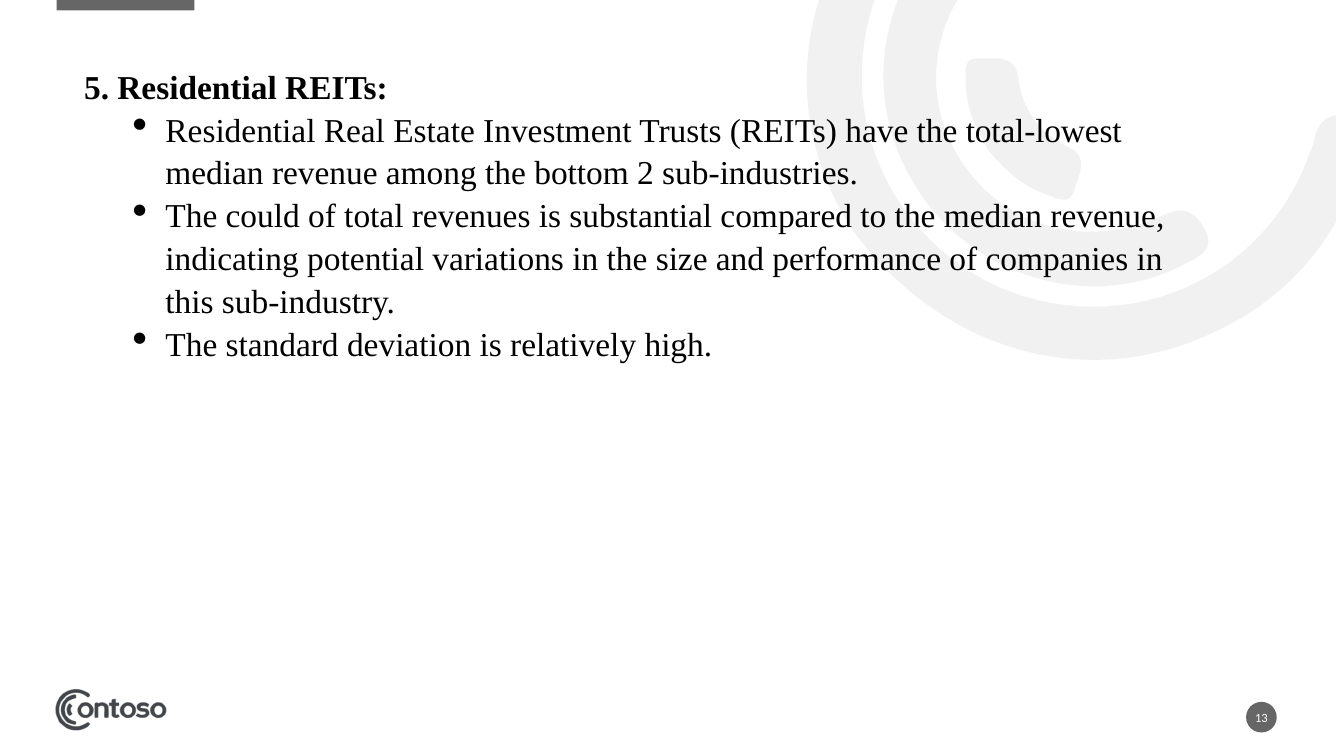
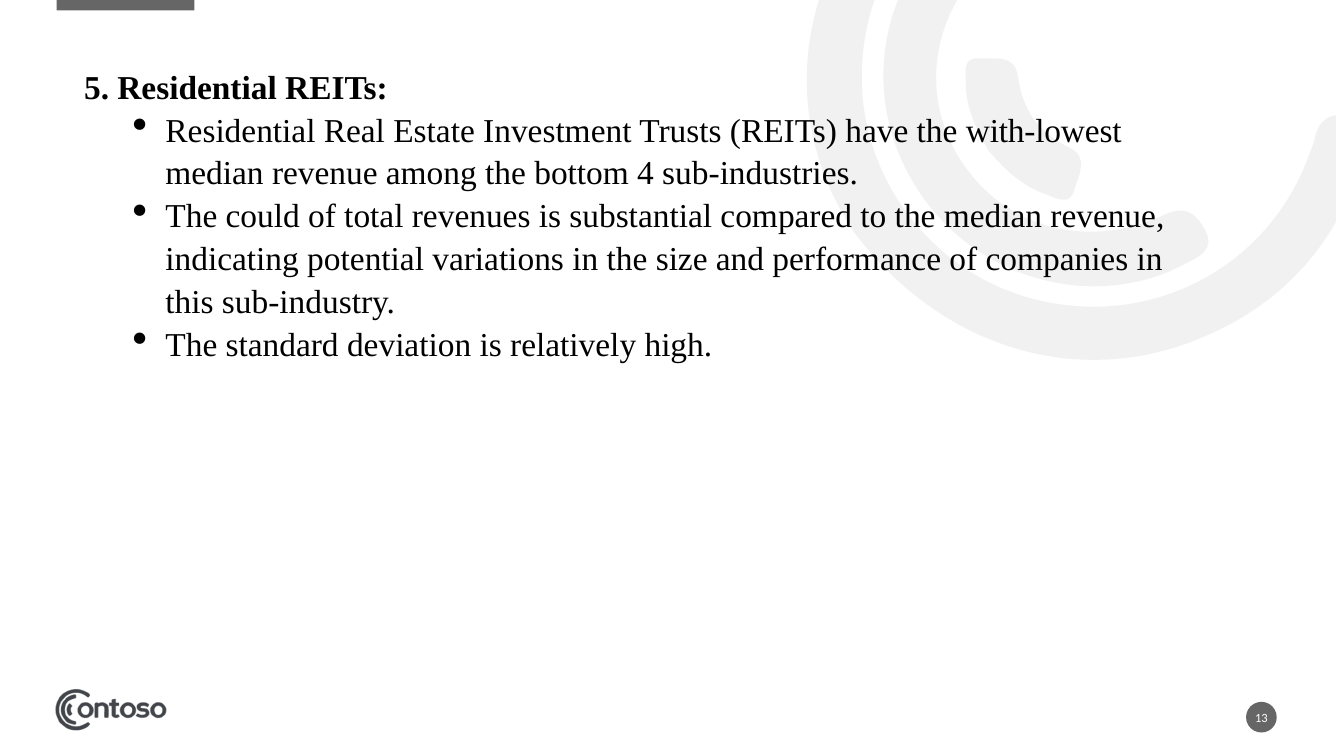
total-lowest: total-lowest -> with-lowest (1044, 131)
2: 2 -> 4 (646, 174)
